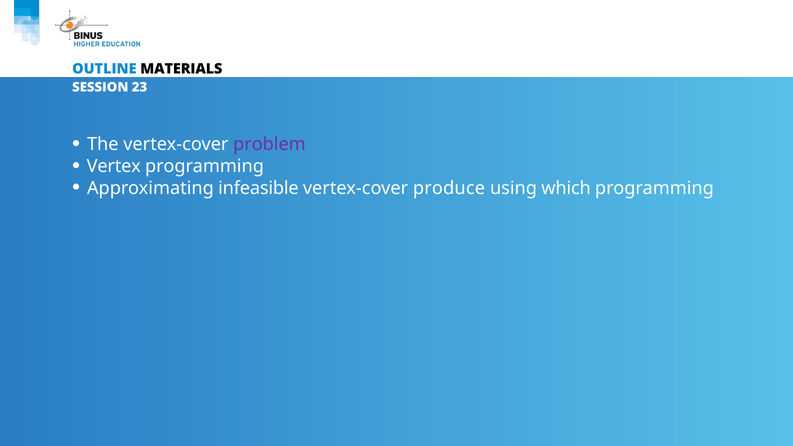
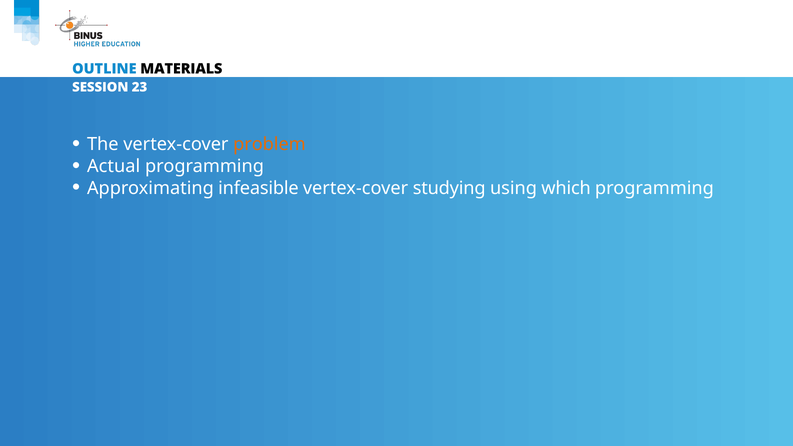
problem colour: purple -> orange (269, 144)
Vertex: Vertex -> Actual (114, 166)
produce: produce -> studying (449, 188)
